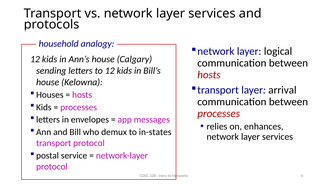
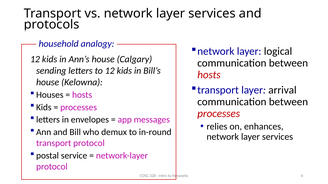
in-states: in-states -> in-round (155, 132)
